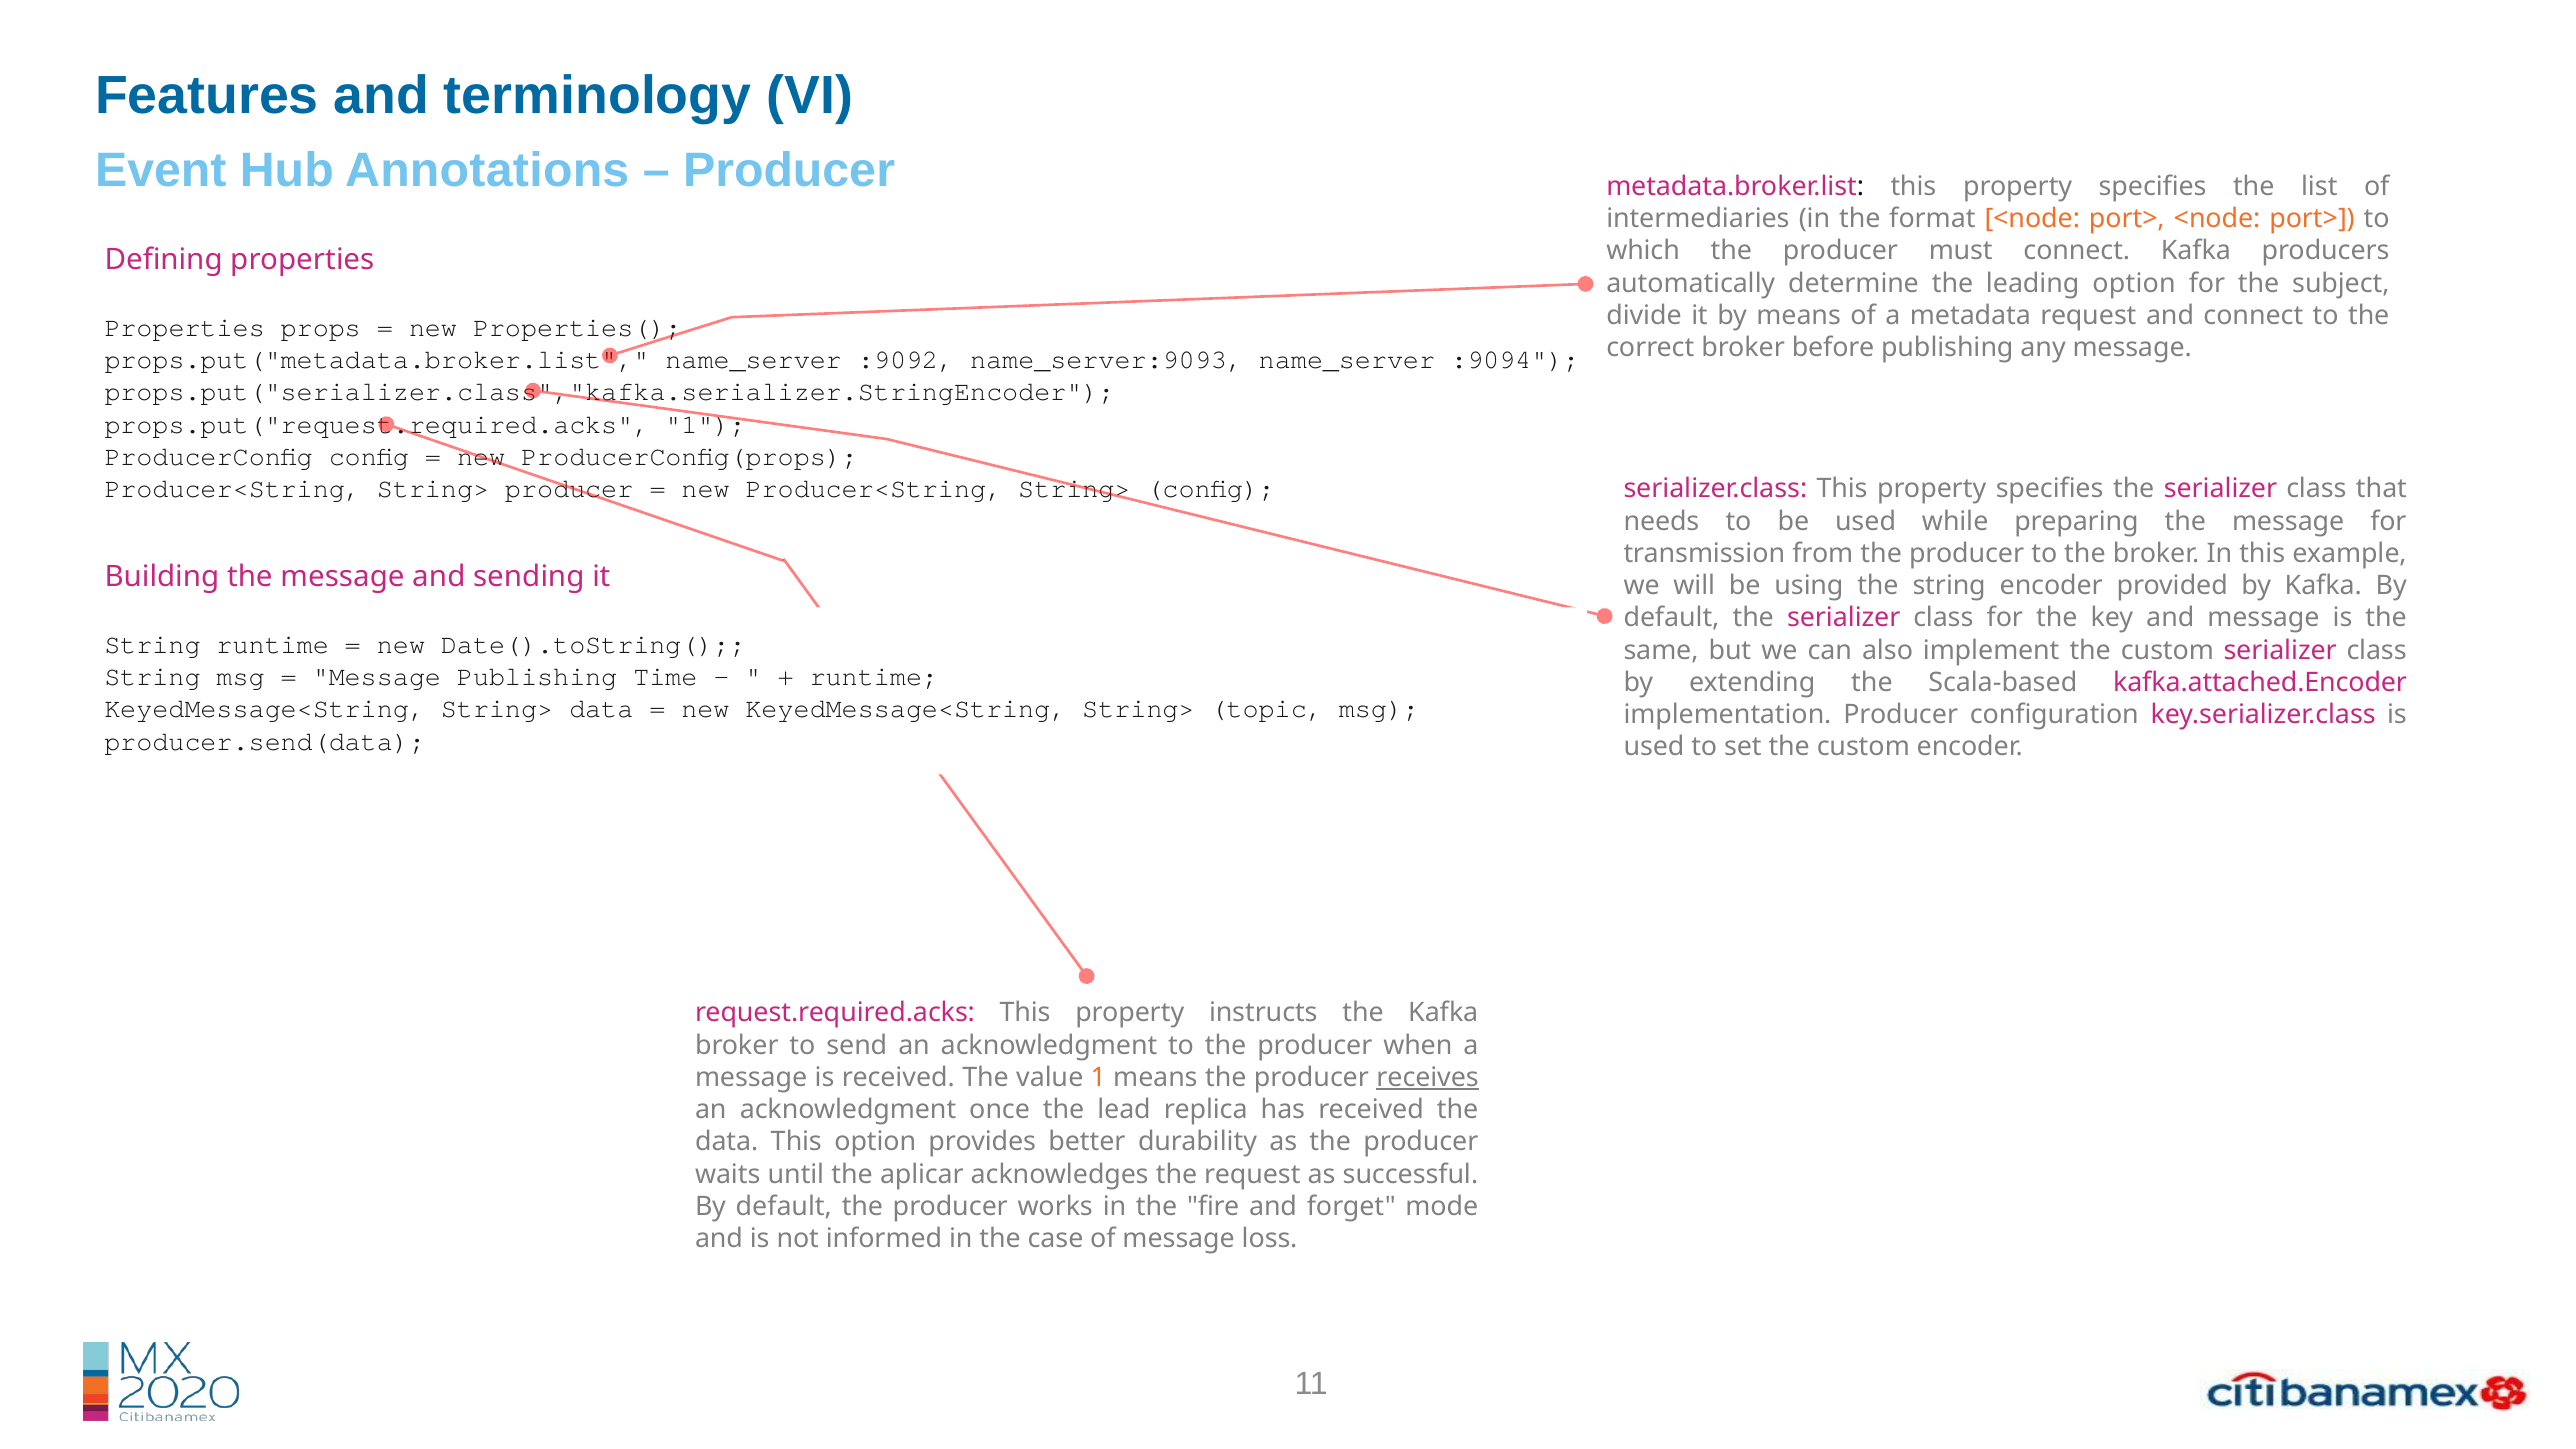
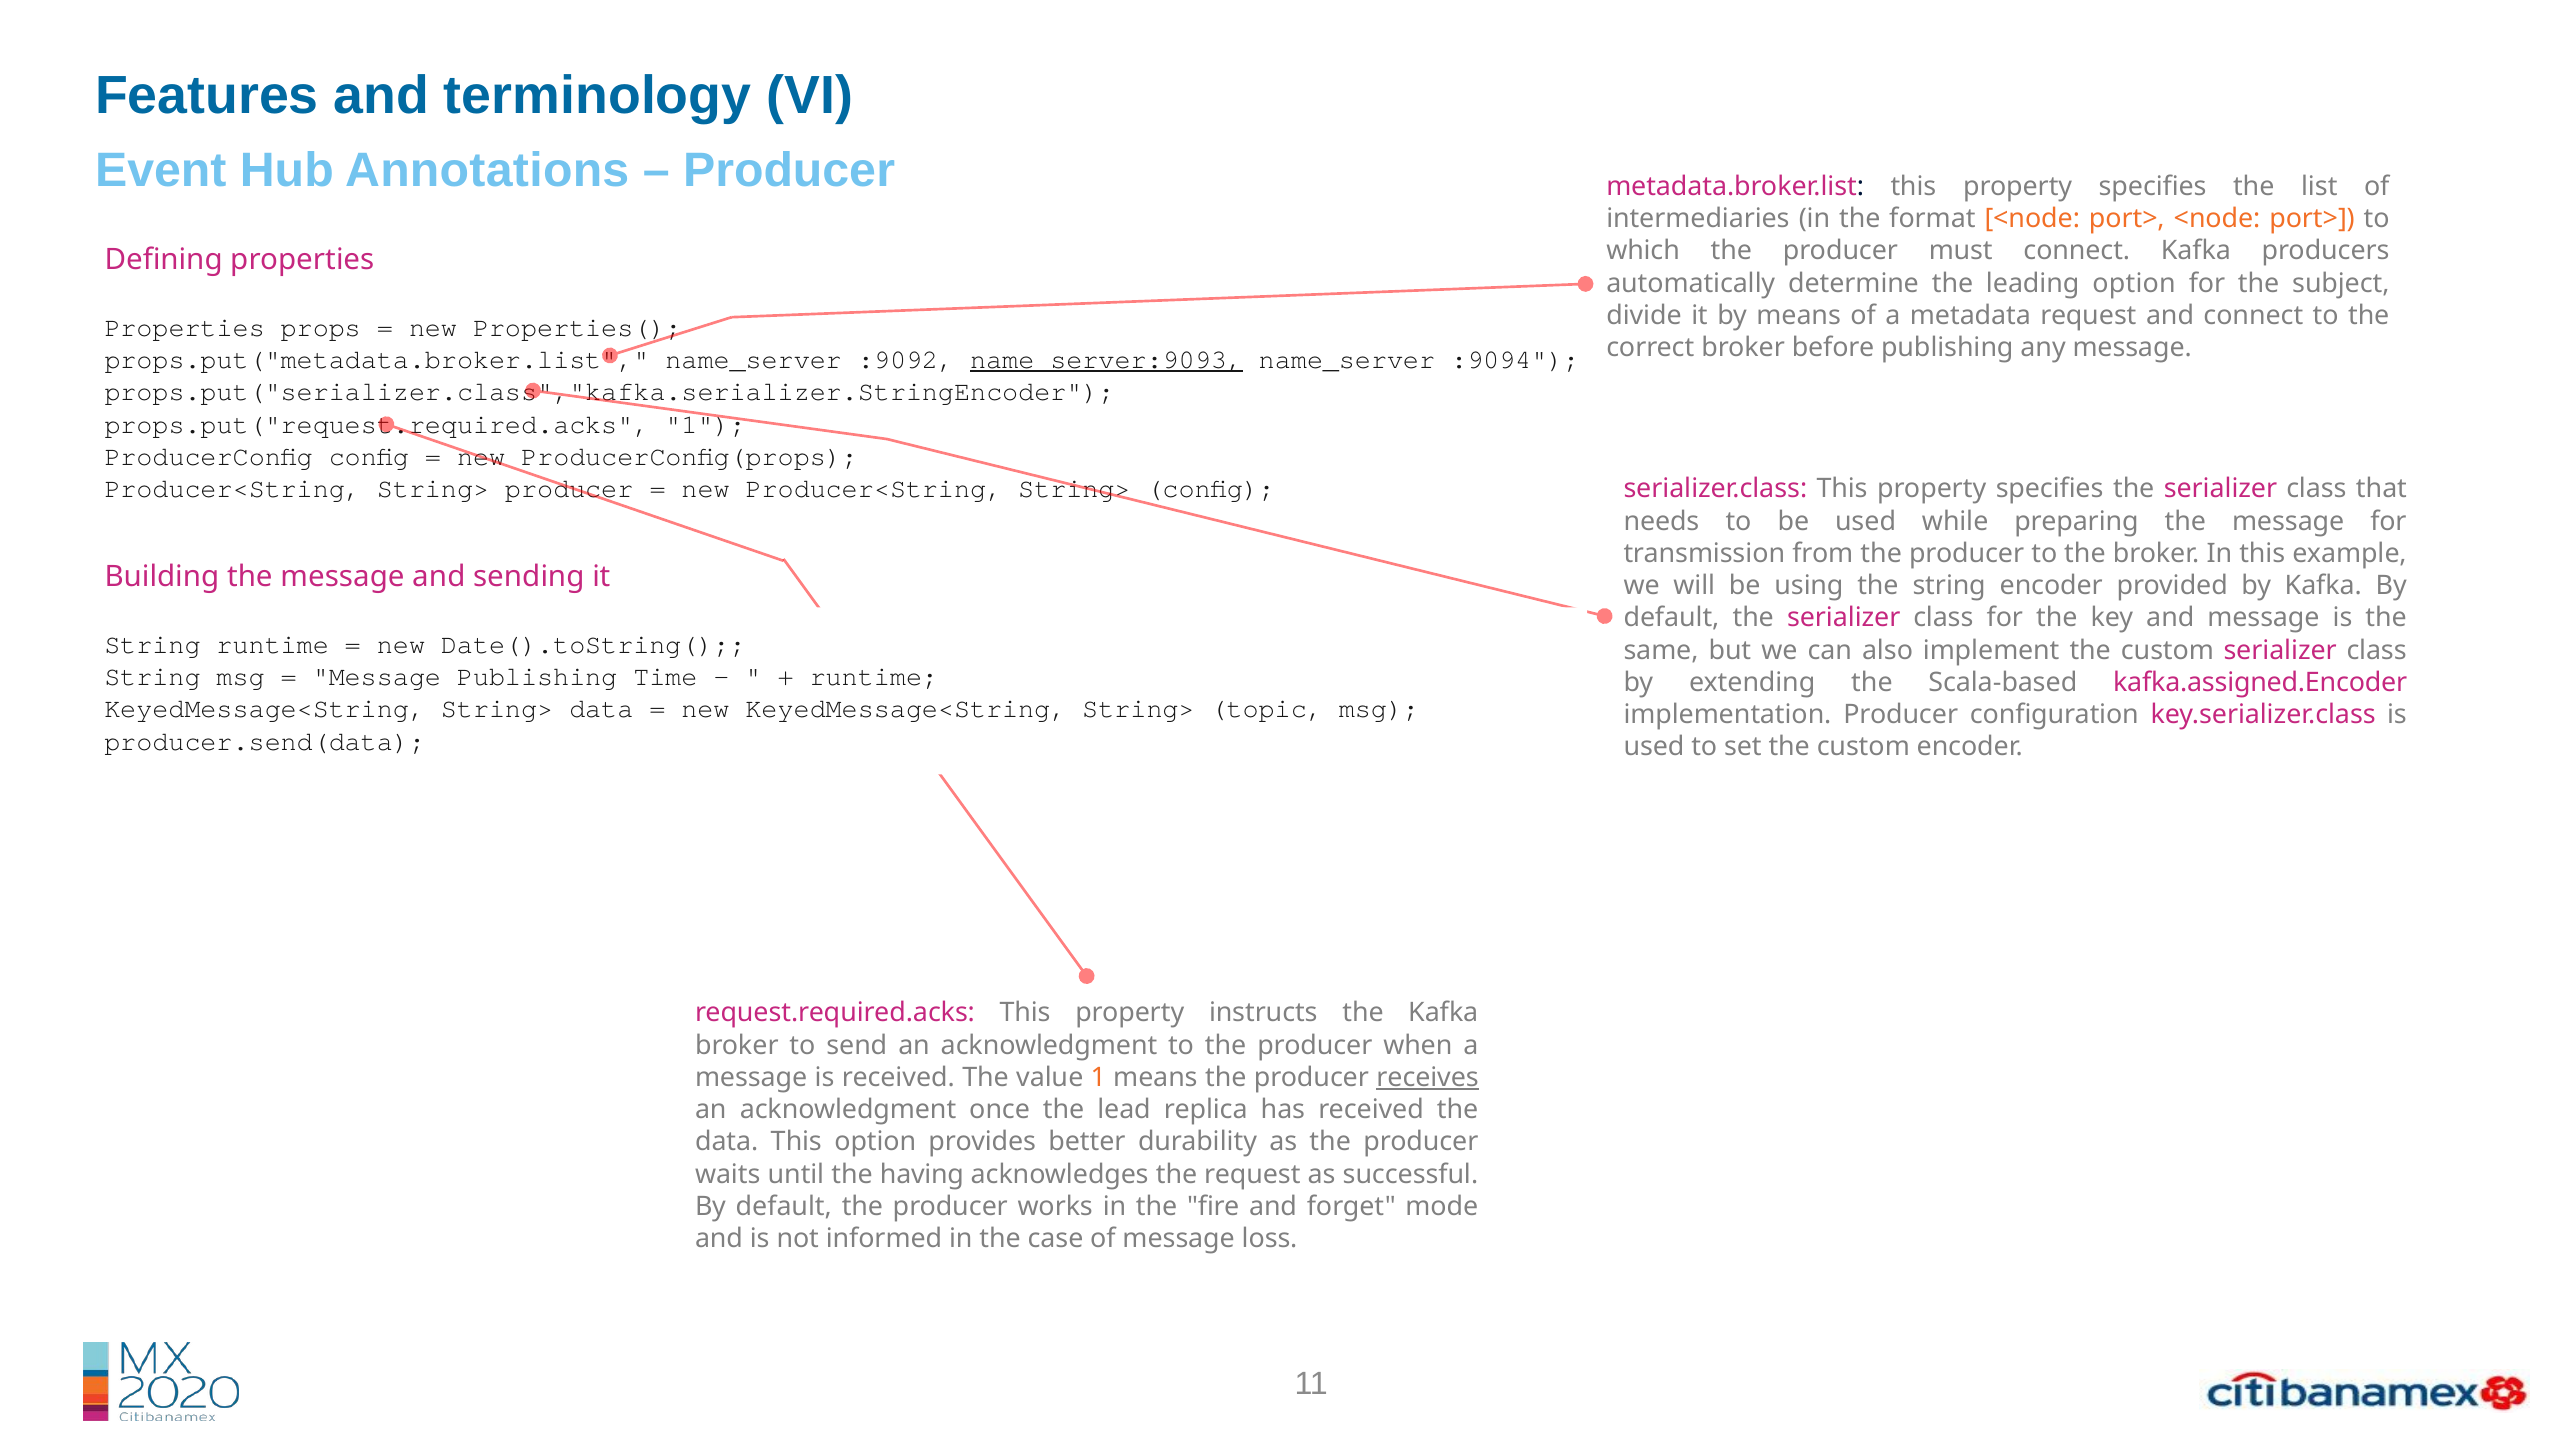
name_server:9093 underline: none -> present (1107, 360)
kafka.attached.Encoder: kafka.attached.Encoder -> kafka.assigned.Encoder (2260, 682)
aplicar: aplicar -> having (922, 1174)
